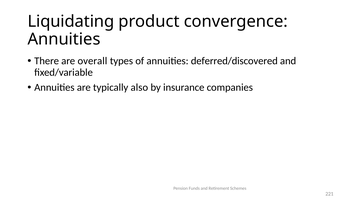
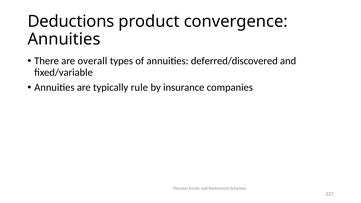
Liquidating: Liquidating -> Deductions (71, 21)
also: also -> rule (139, 87)
